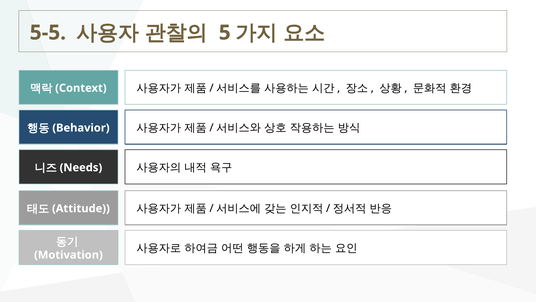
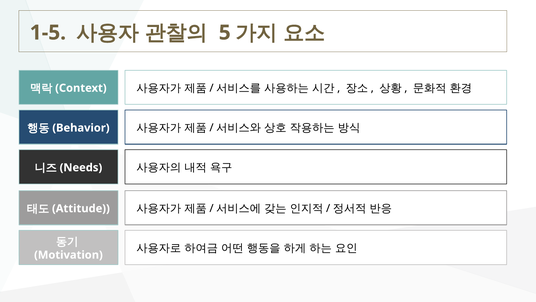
5-5: 5-5 -> 1-5 (48, 33)
